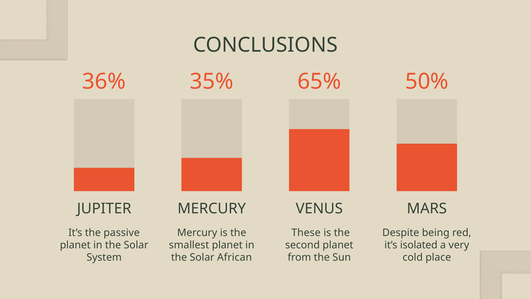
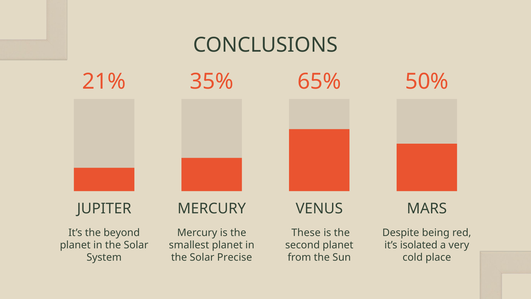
36%: 36% -> 21% (104, 82)
passive: passive -> beyond (122, 233)
African: African -> Precise (235, 257)
